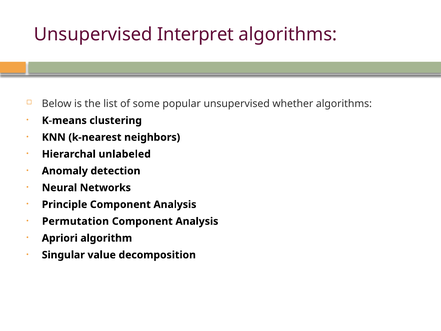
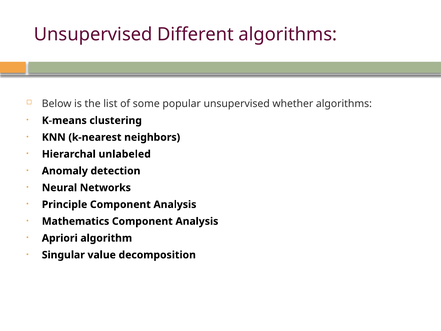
Interpret: Interpret -> Different (196, 35)
Permutation: Permutation -> Mathematics (76, 221)
